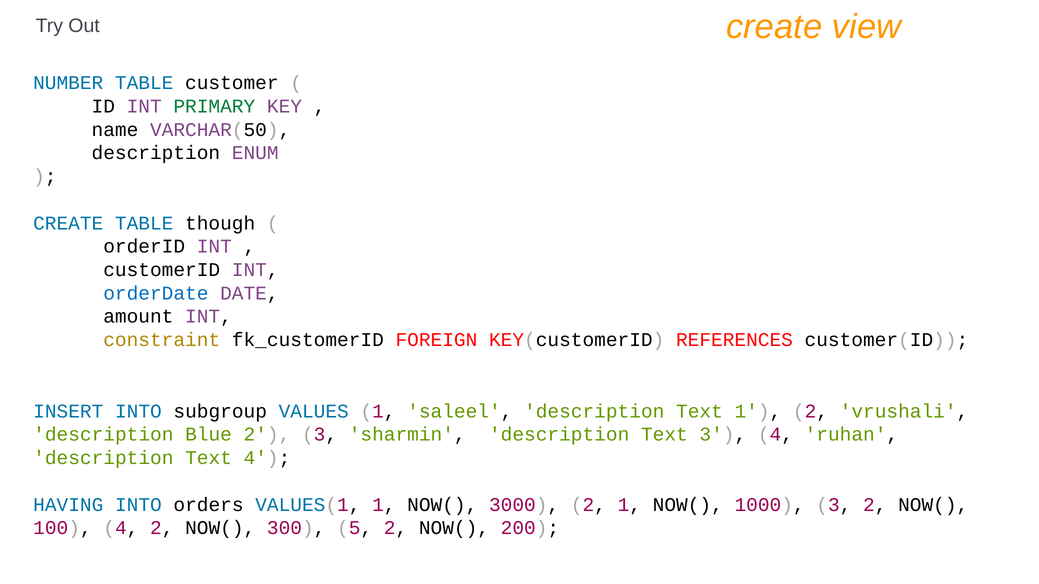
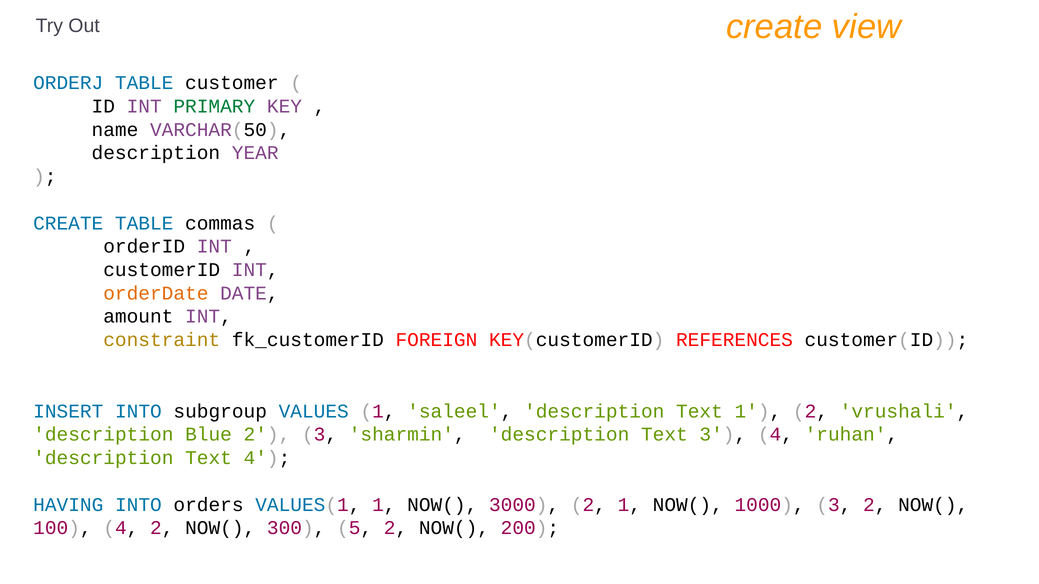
NUMBER: NUMBER -> ORDERJ (68, 83)
ENUM: ENUM -> YEAR (255, 153)
though: though -> commas (220, 223)
orderDate colour: blue -> orange (156, 293)
